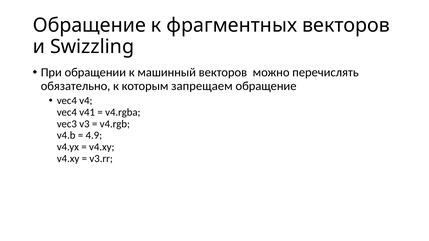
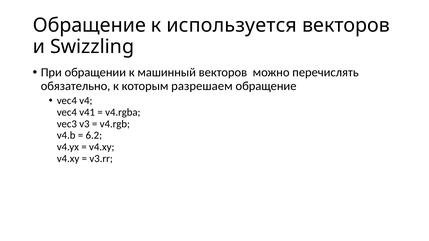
фрагментных: фрагментных -> используется (232, 25)
запрещаем: запрещаем -> разрешаем (202, 86)
4.9: 4.9 -> 6.2 (94, 136)
